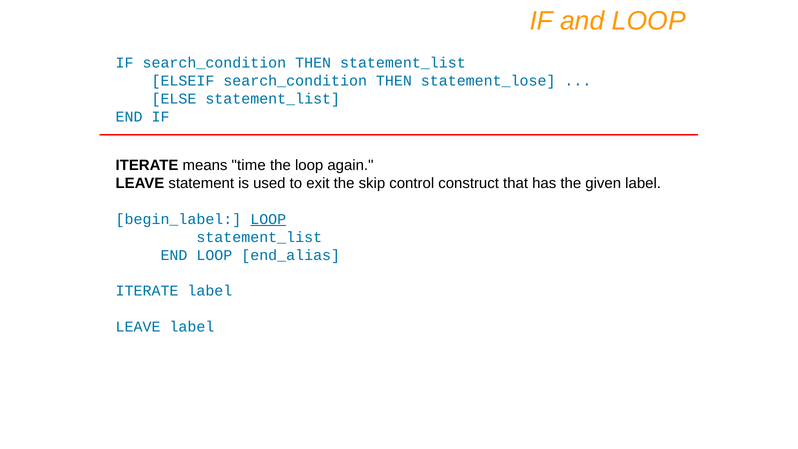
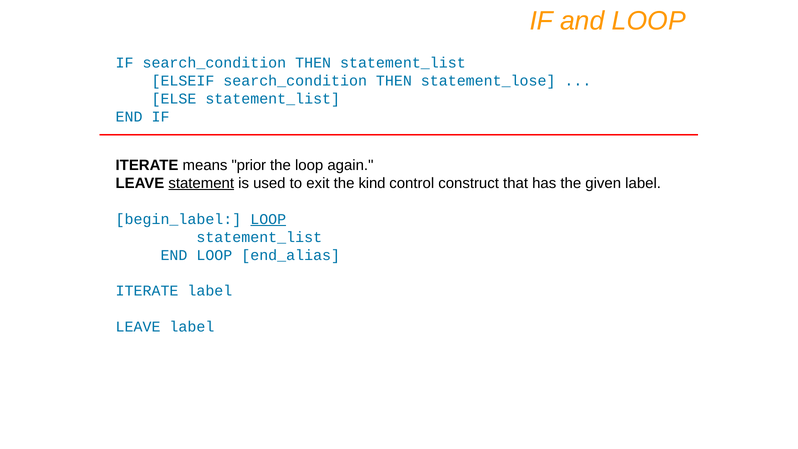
time: time -> prior (249, 165)
statement underline: none -> present (201, 183)
skip: skip -> kind (372, 183)
